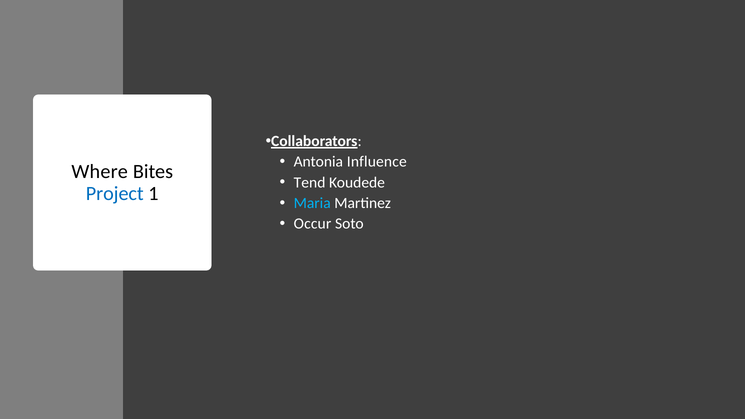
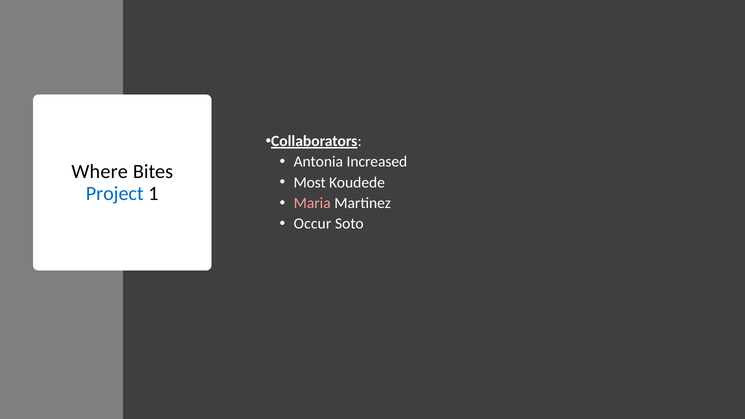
Influence: Influence -> Increased (377, 162)
Tend: Tend -> Most (310, 183)
Maria colour: light blue -> pink (312, 203)
